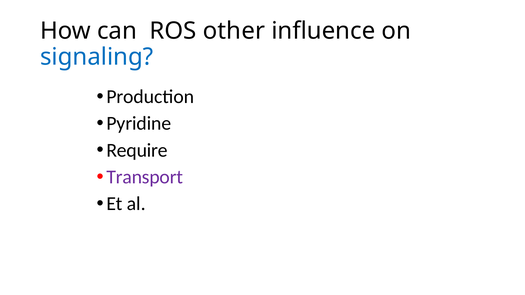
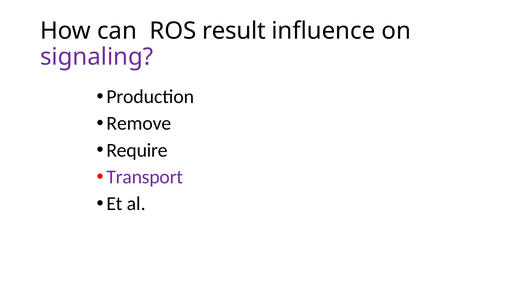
other: other -> result (234, 31)
signaling colour: blue -> purple (97, 57)
Pyridine: Pyridine -> Remove (139, 124)
